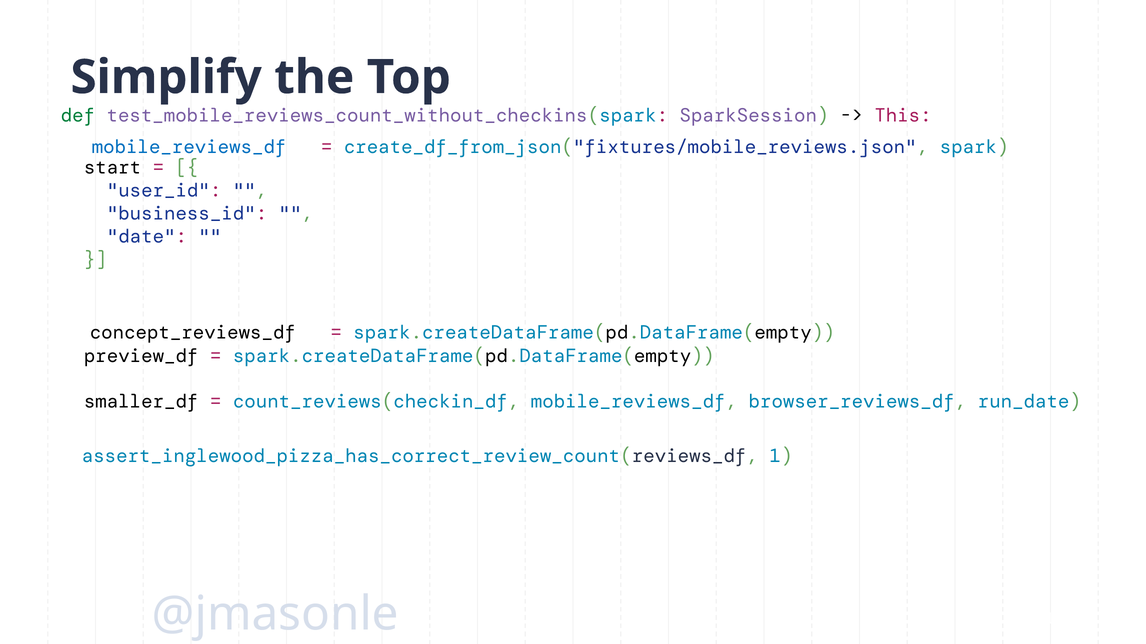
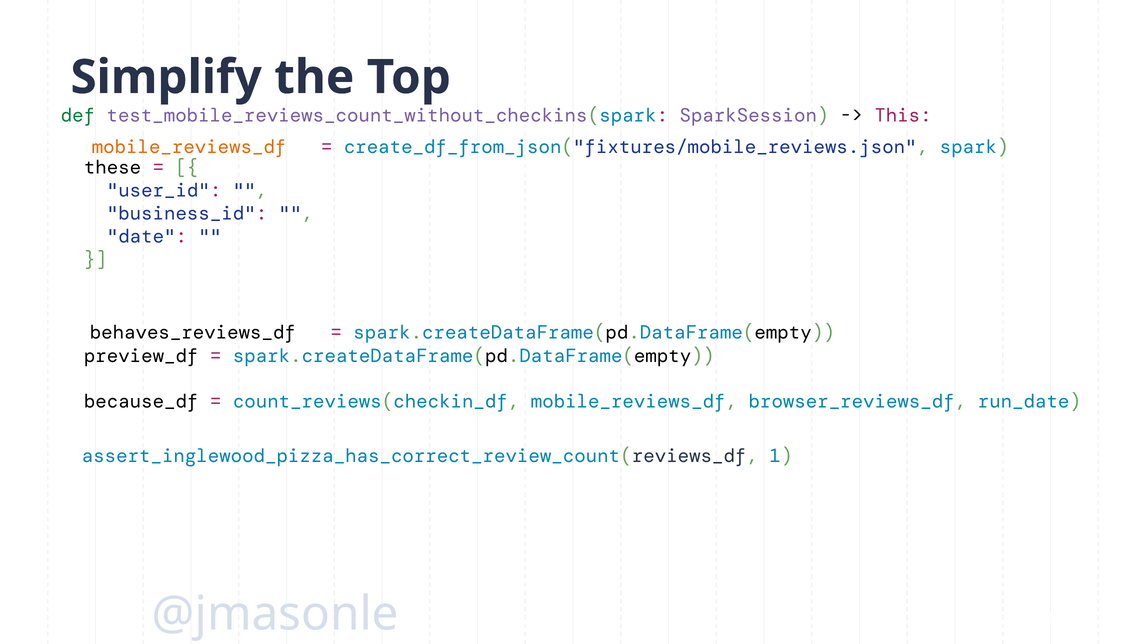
mobile_reviews_df colour: blue -> orange (189, 147)
start: start -> these (113, 168)
concept_reviews_df: concept_reviews_df -> behaves_reviews_df (193, 333)
smaller_df: smaller_df -> because_df (141, 402)
